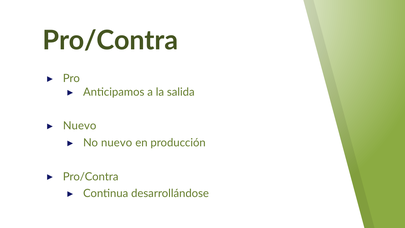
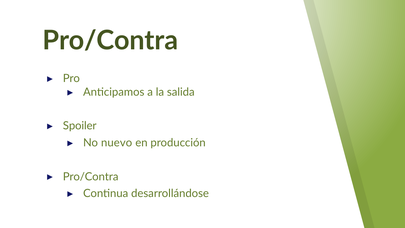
Nuevo: Nuevo -> Spoiler (80, 126)
